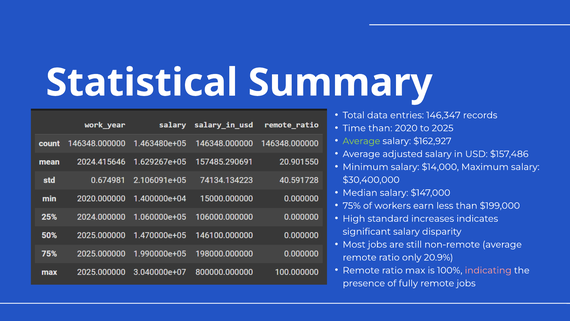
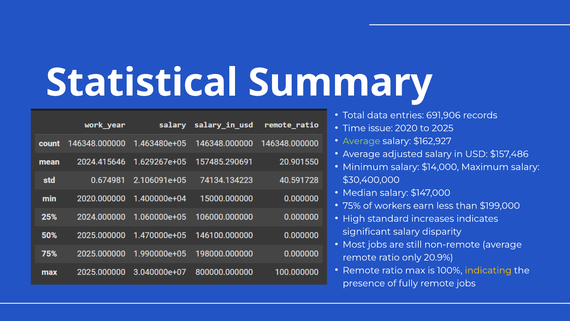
146,347: 146,347 -> 691,906 (443, 115)
Time than: than -> issue (380, 128)
indicating colour: pink -> yellow (488, 270)
